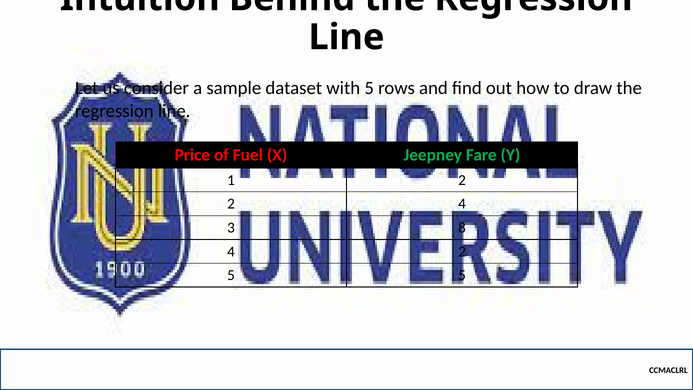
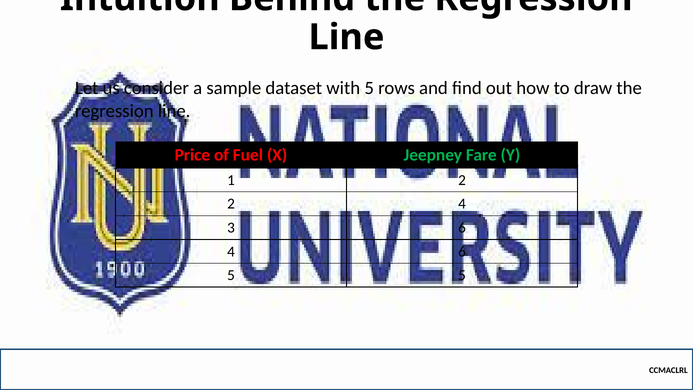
3 8: 8 -> 6 (462, 228)
4 2: 2 -> 6 (462, 251)
